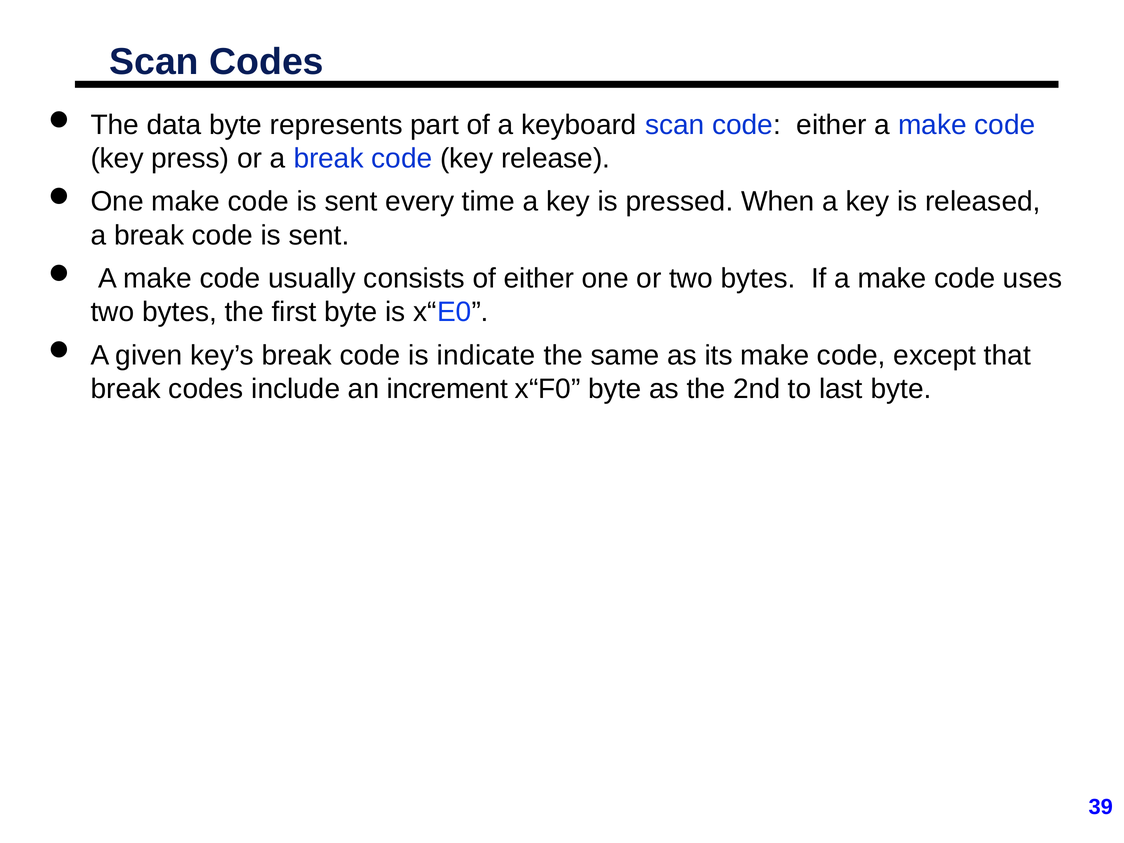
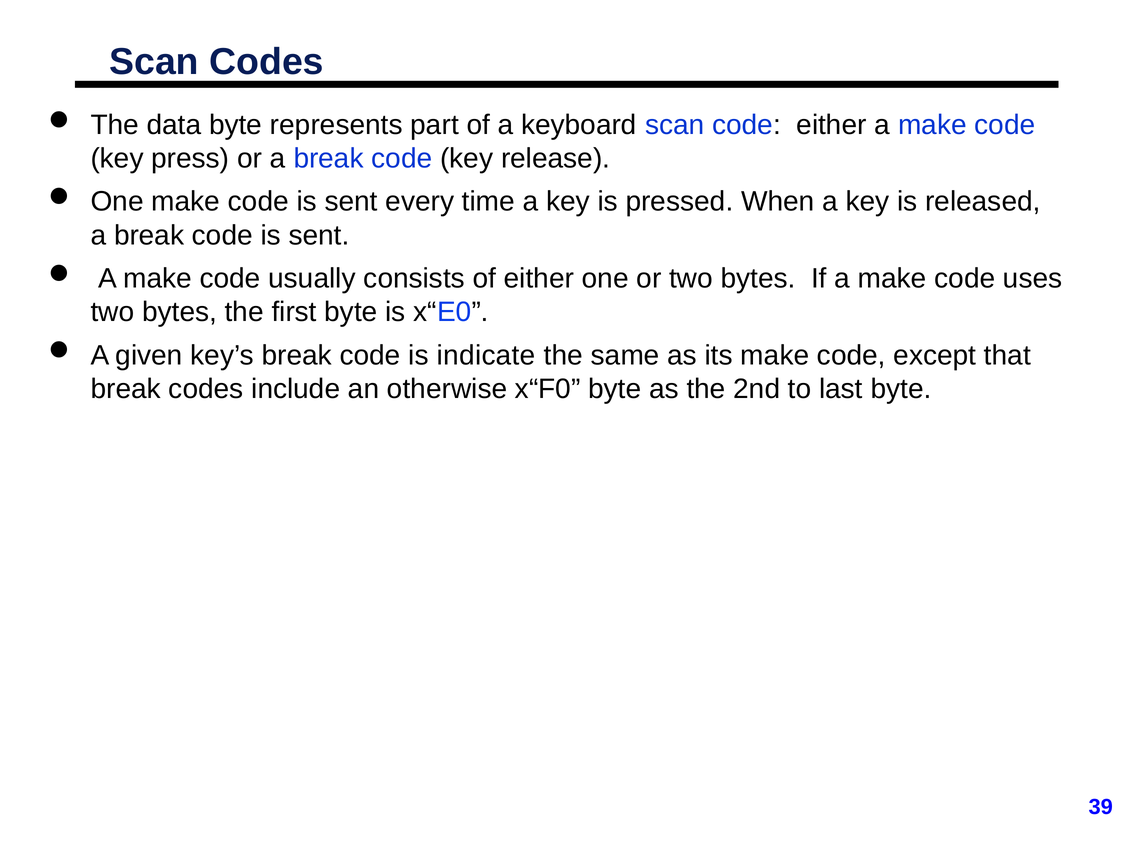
increment: increment -> otherwise (447, 389)
